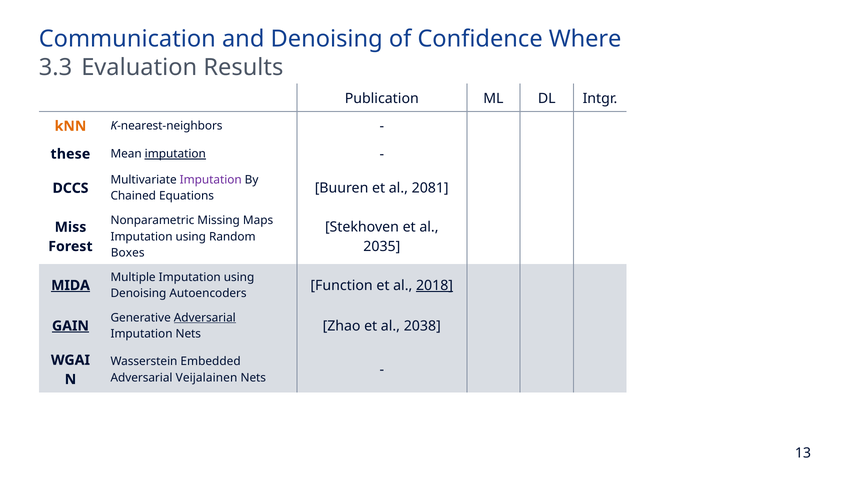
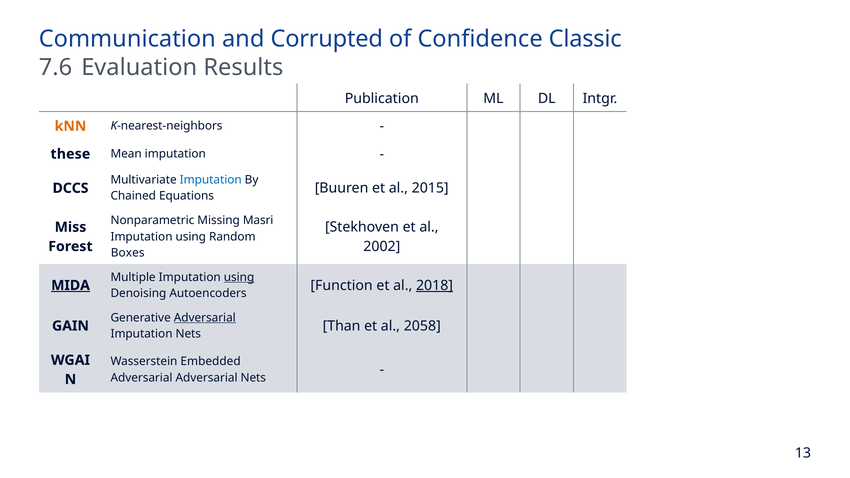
and Denoising: Denoising -> Corrupted (327, 39)
Where: Where -> Classic (585, 39)
3.3: 3.3 -> 7.6 (55, 67)
imputation underline: present -> none (175, 154)
Imputation colour: purple -> blue (211, 180)
2081: 2081 -> 2015 (430, 188)
Maps: Maps -> Masri (258, 221)
2035: 2035 -> 2002 (382, 246)
using underline: none -> present (239, 277)
Zhao: Zhao -> Than (342, 326)
2038: 2038 -> 2058 (422, 326)
GAIN underline: present -> none (70, 326)
Adversarial Veijalainen: Veijalainen -> Adversarial (207, 378)
